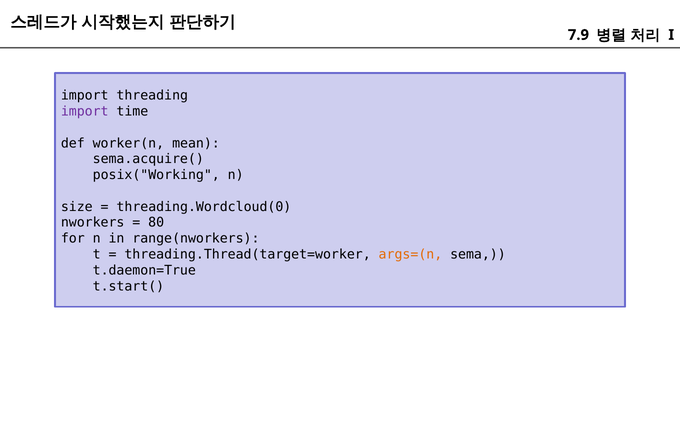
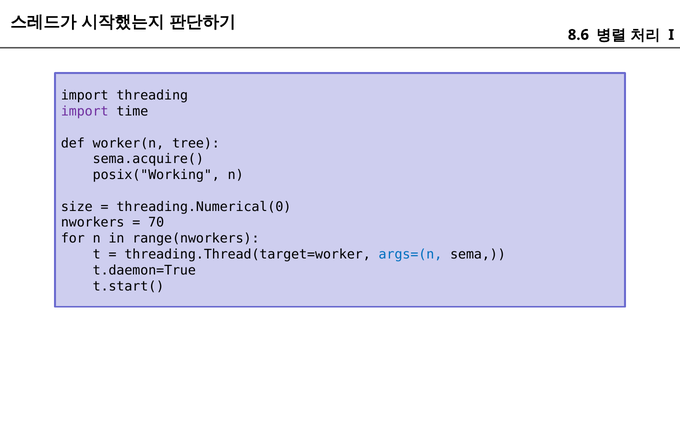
7.9: 7.9 -> 8.6 (578, 35)
mean: mean -> tree (196, 143)
threading.Wordcloud(0: threading.Wordcloud(0 -> threading.Numerical(0 (204, 207)
80: 80 -> 70 (156, 222)
args=(n colour: orange -> blue (410, 254)
